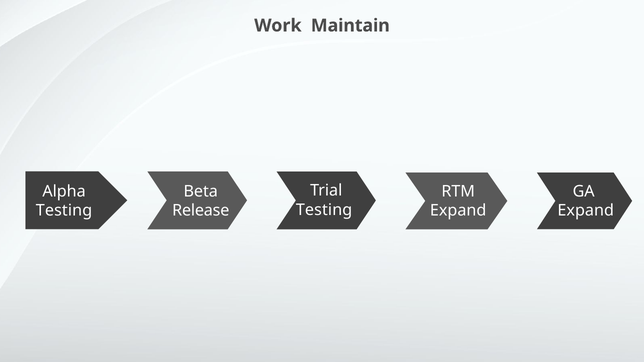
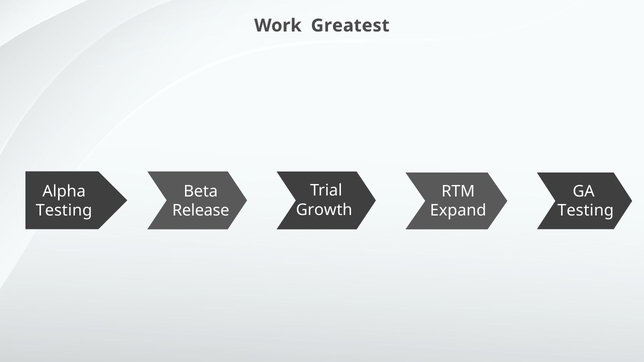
Maintain: Maintain -> Greatest (350, 26)
Testing: Testing -> Growth (324, 210)
Expand: Expand -> Testing (586, 211)
